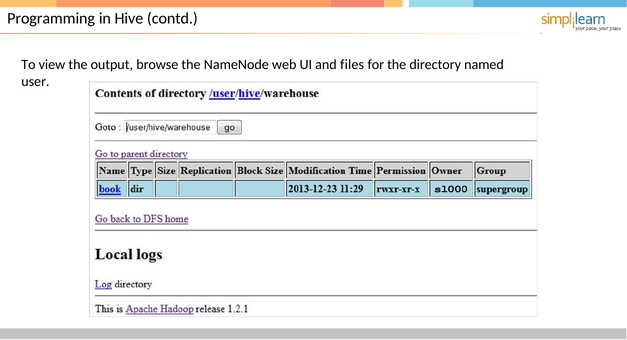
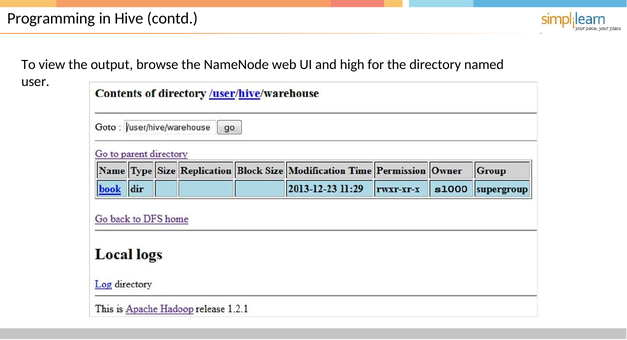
files: files -> high (352, 65)
